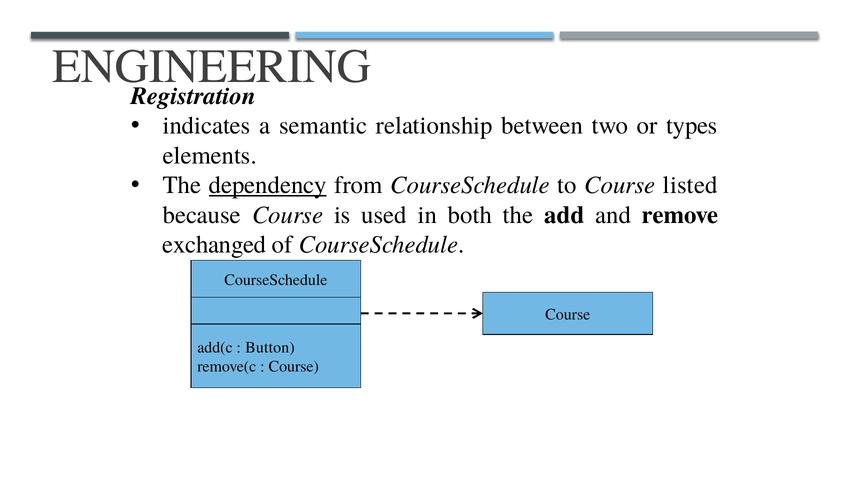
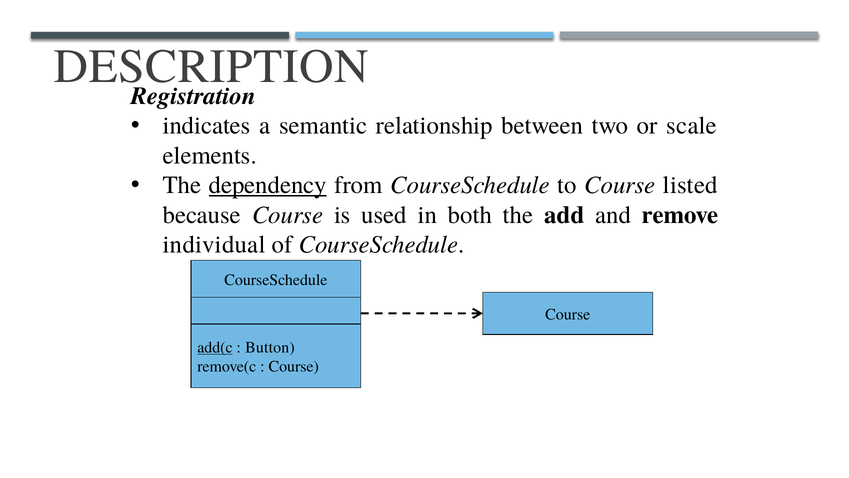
ENGINEERING: ENGINEERING -> DESCRIPTION (211, 66)
types: types -> scale (692, 126)
exchanged: exchanged -> individual (214, 245)
add(c underline: none -> present (215, 347)
